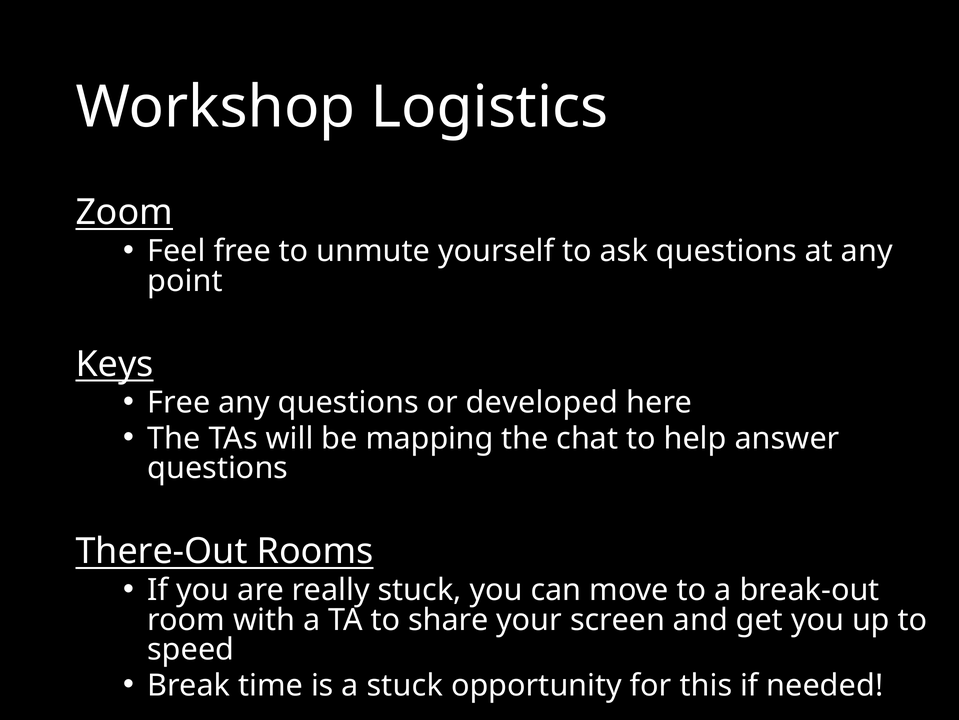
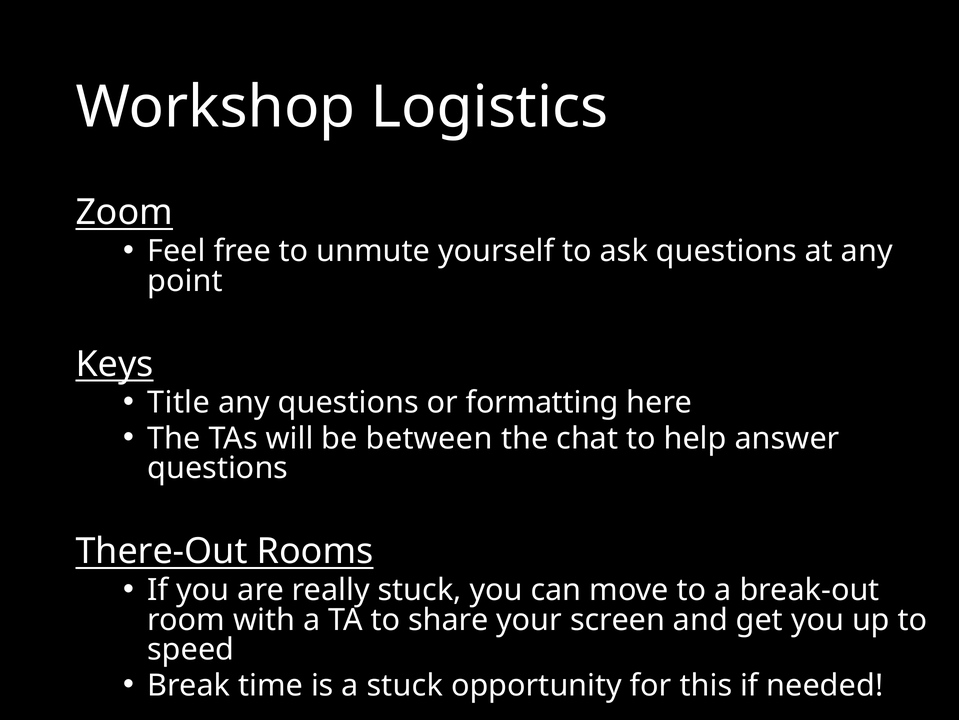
Free: Free -> Title (179, 402)
developed: developed -> formatting (542, 402)
mapping: mapping -> between (429, 438)
